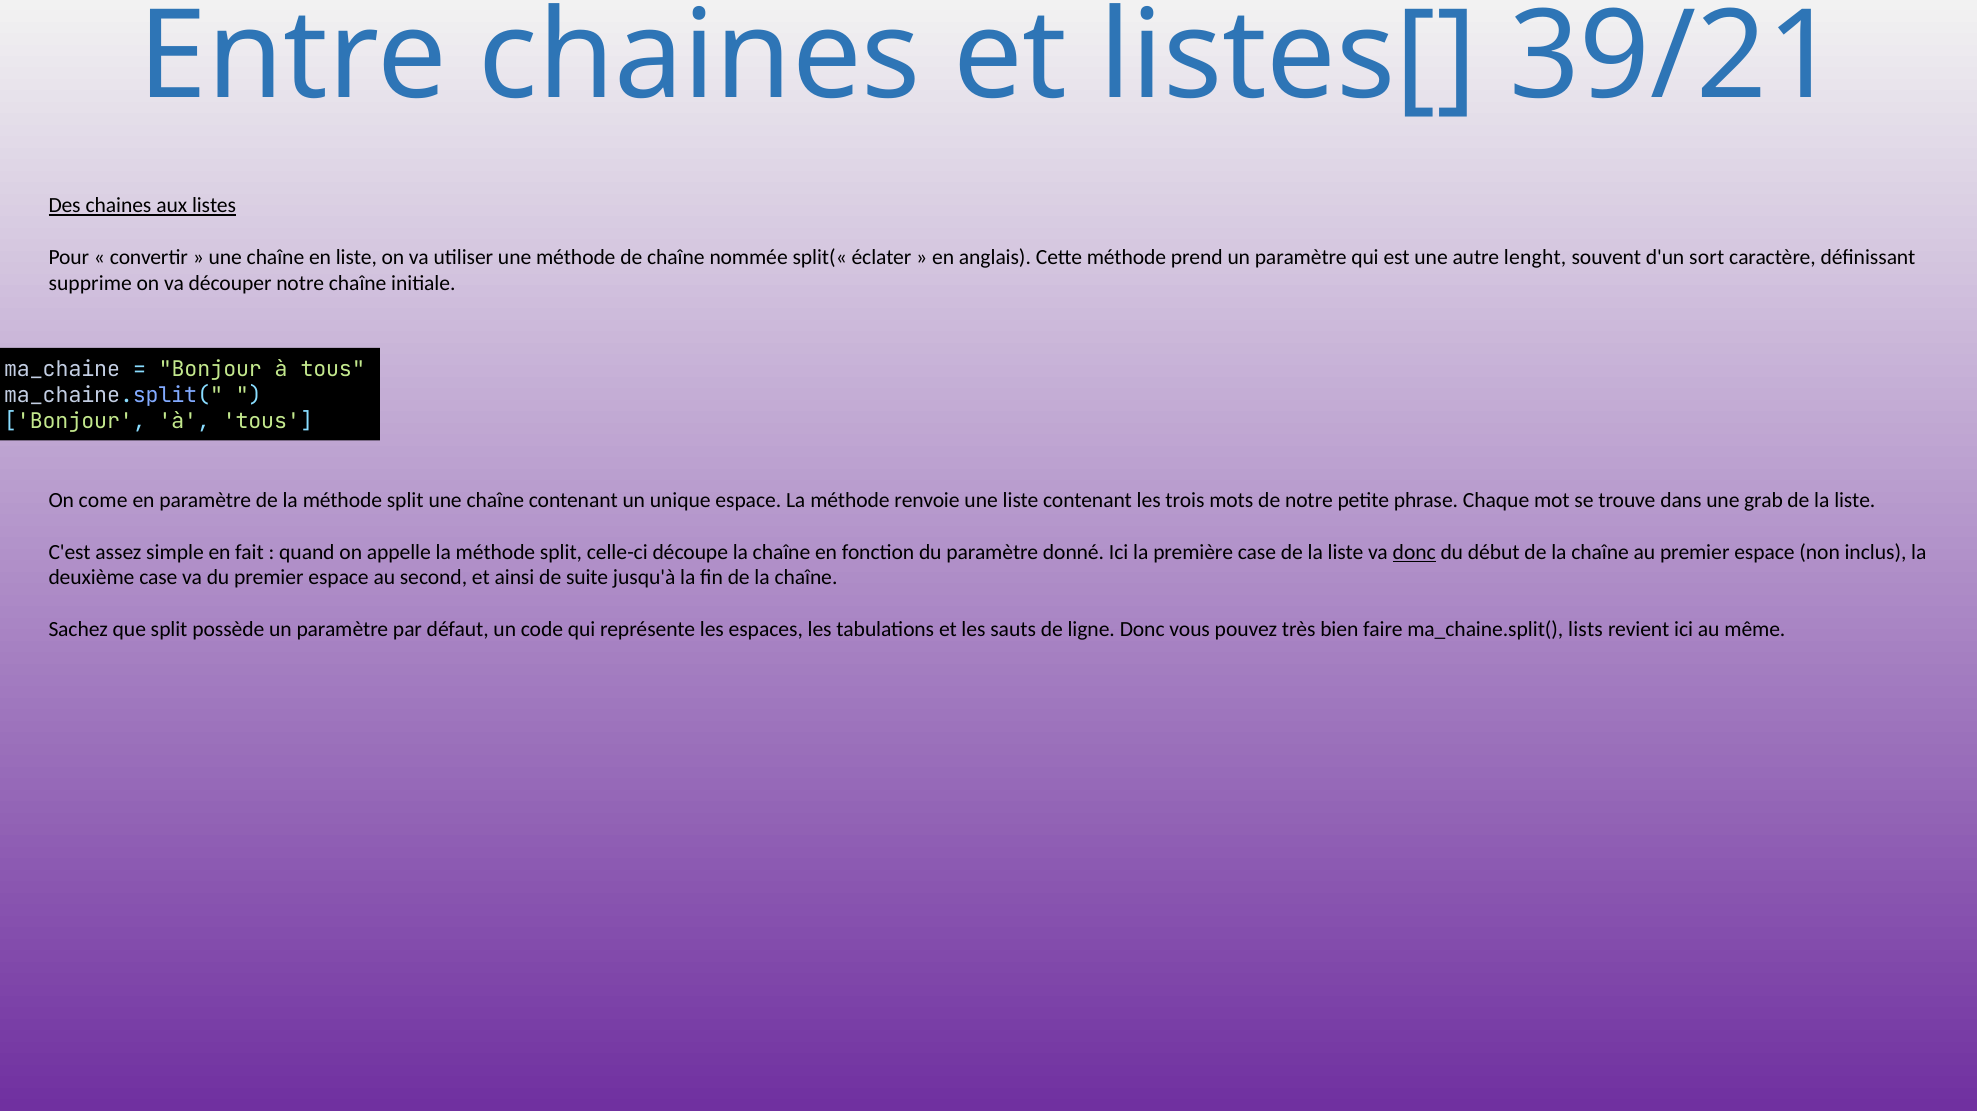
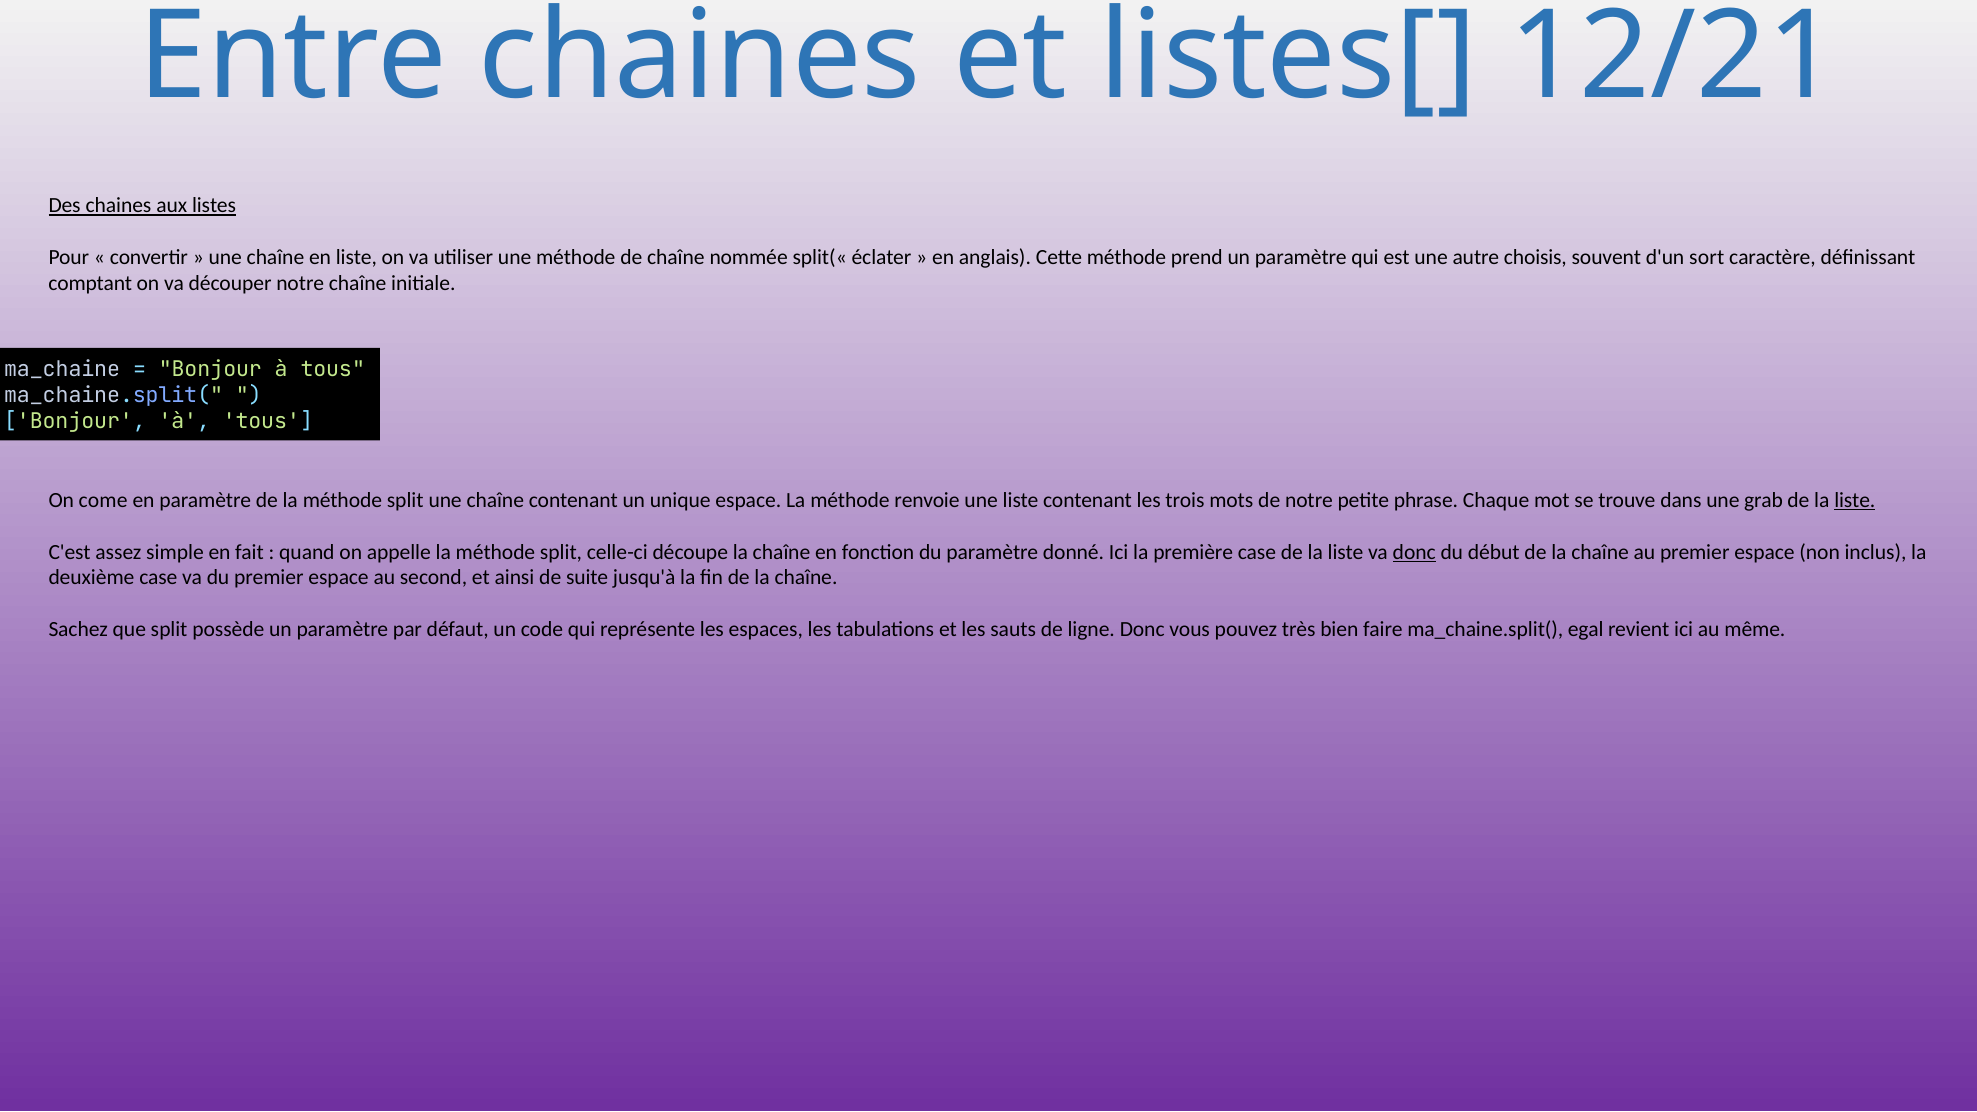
39/21: 39/21 -> 12/21 (1673, 57)
lenght: lenght -> choisis (1535, 257)
supprime: supprime -> comptant (90, 283)
liste underline: none -> present (1855, 500)
lists: lists -> egal (1586, 630)
